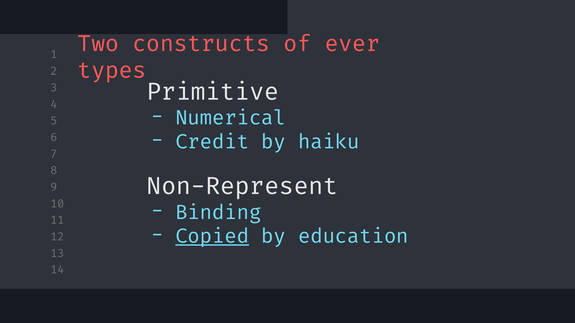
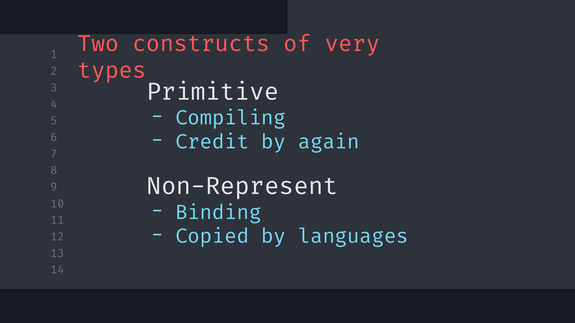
ever: ever -> very (352, 44)
Numerical: Numerical -> Compiling (231, 118)
haiku: haiku -> again (329, 142)
Copied underline: present -> none (212, 237)
education: education -> languages (353, 237)
